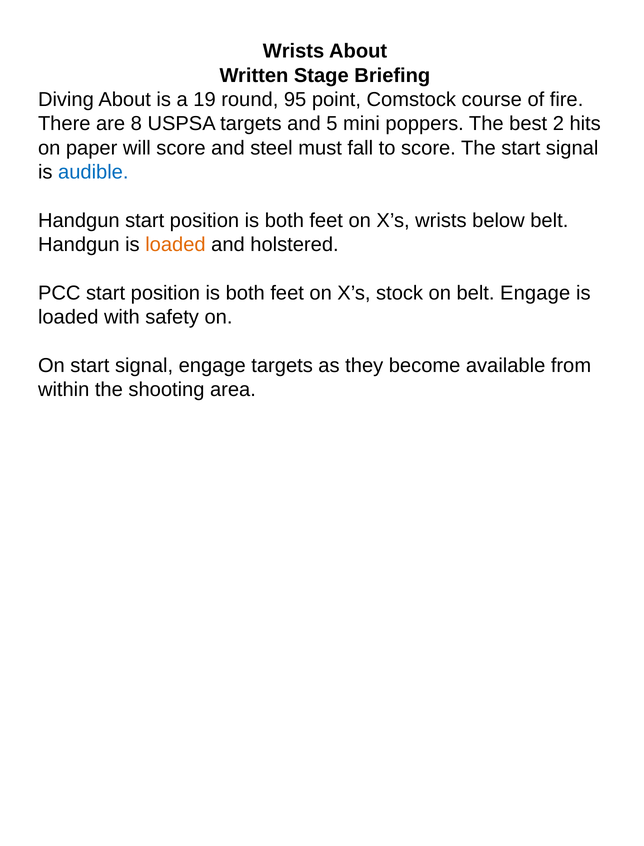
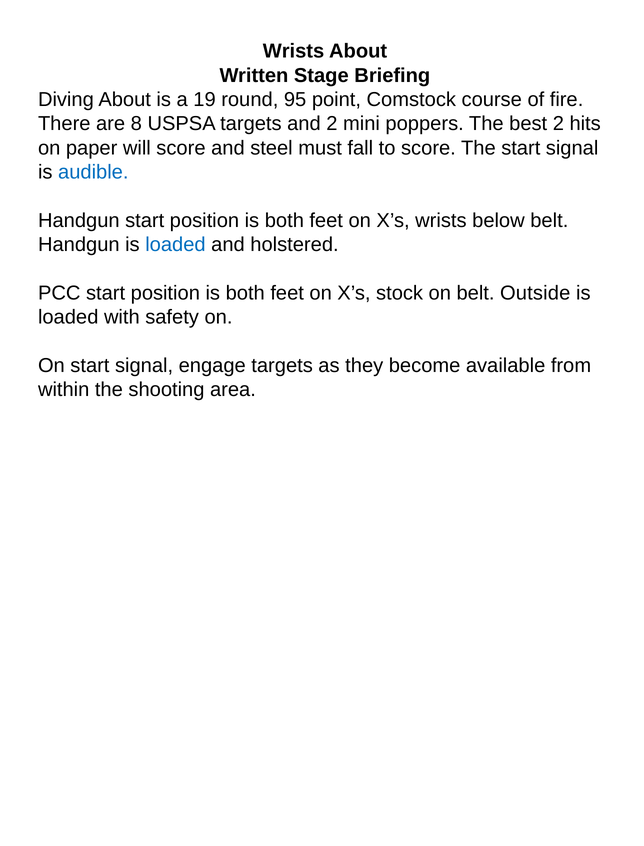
and 5: 5 -> 2 (332, 124)
loaded colour: orange -> blue (175, 244)
belt Engage: Engage -> Outside (535, 293)
